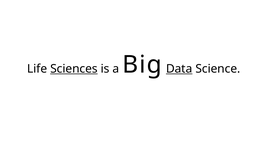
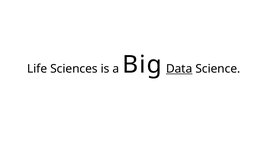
Sciences underline: present -> none (74, 69)
